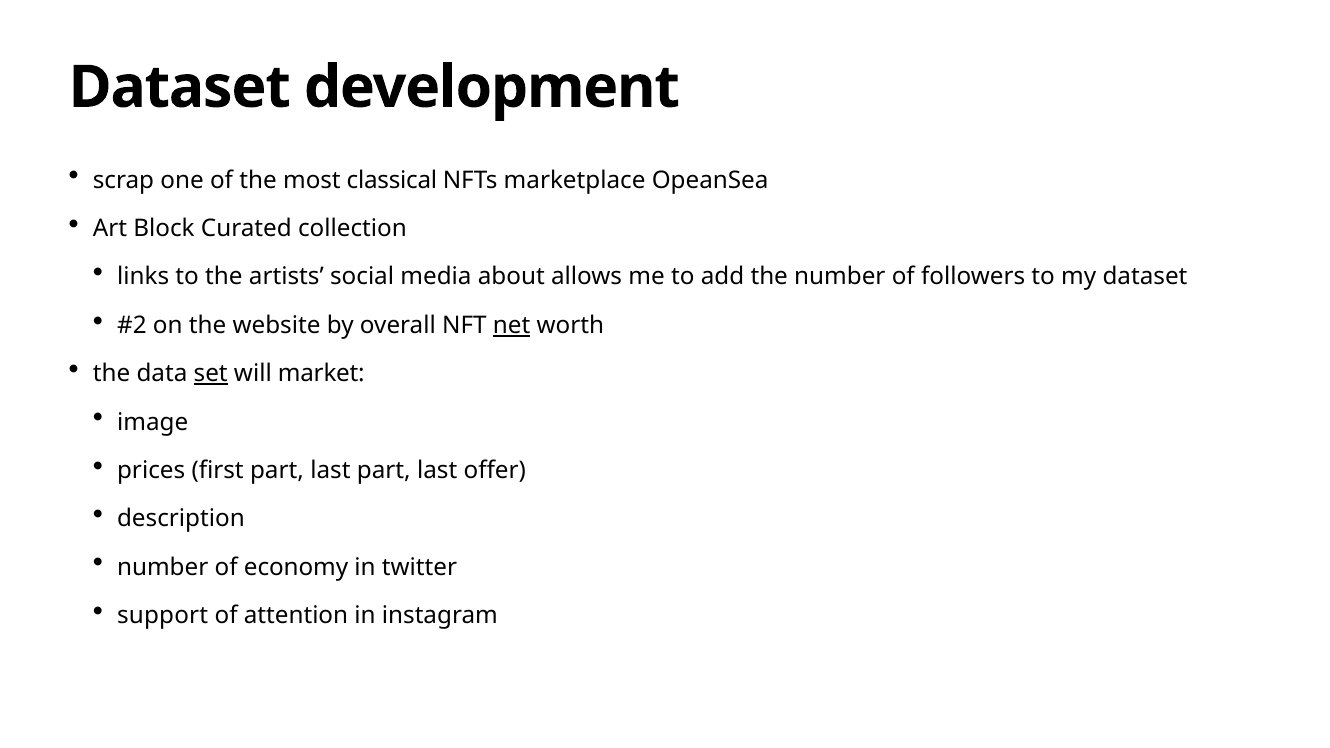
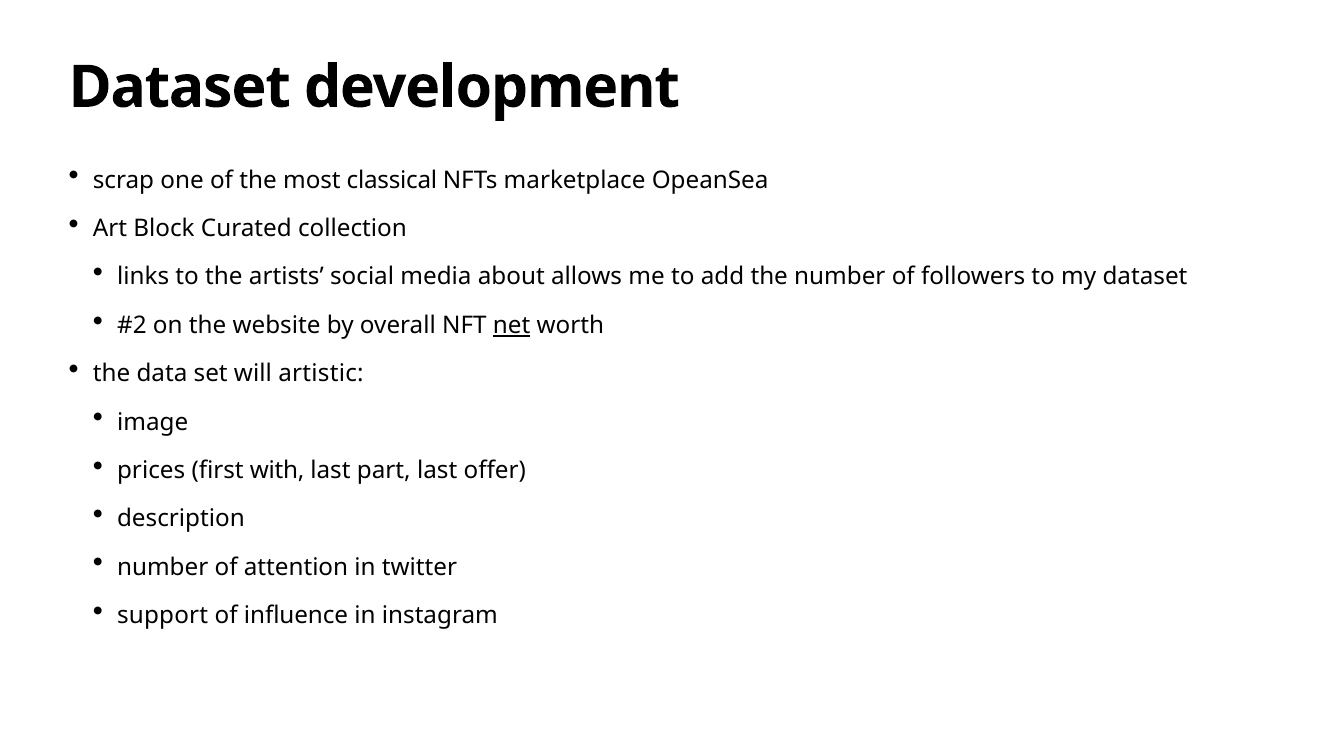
set underline: present -> none (211, 374)
market: market -> artistic (321, 374)
first part: part -> with (277, 471)
economy: economy -> attention (296, 567)
attention: attention -> influence (296, 616)
